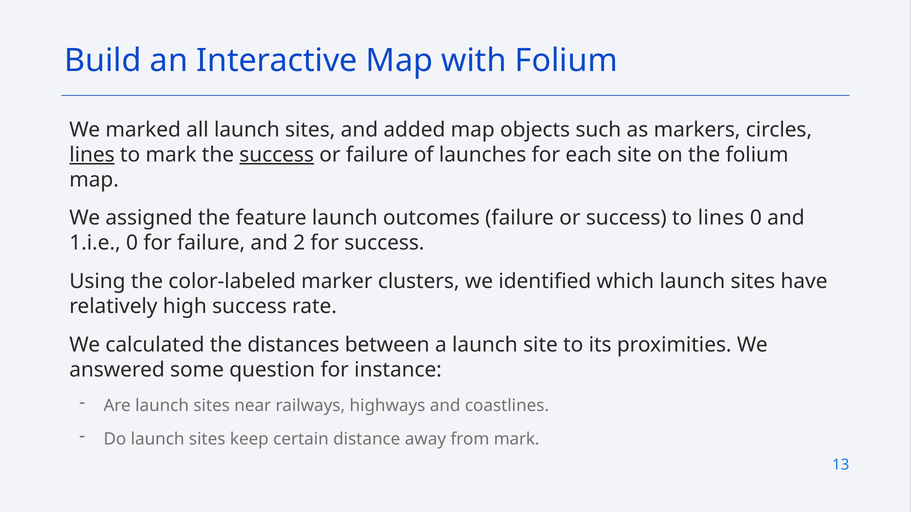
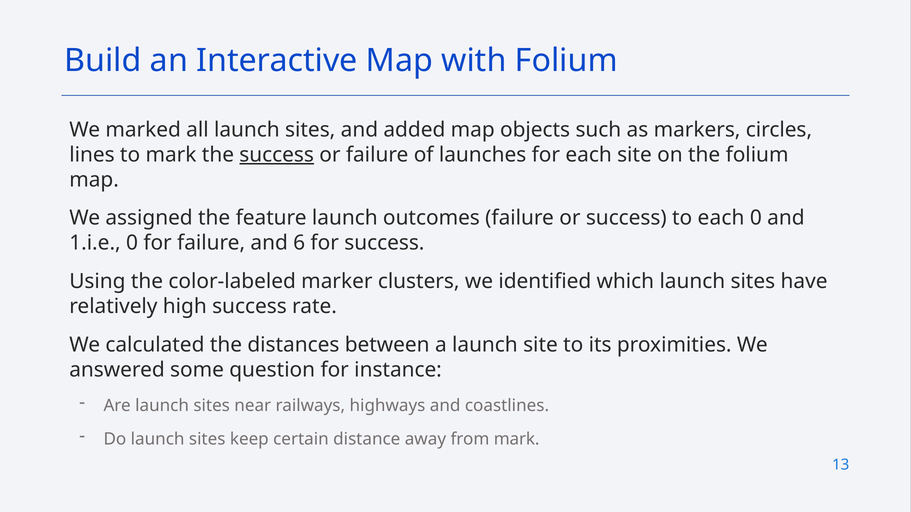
lines underline: present -> none (92, 155)
to lines: lines -> each (721, 218)
2: 2 -> 6 (299, 243)
